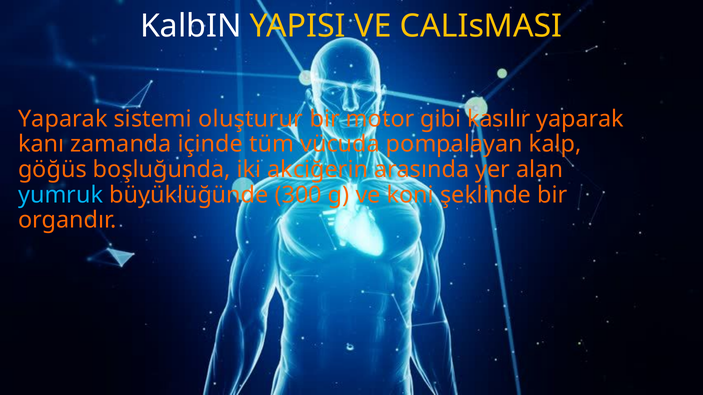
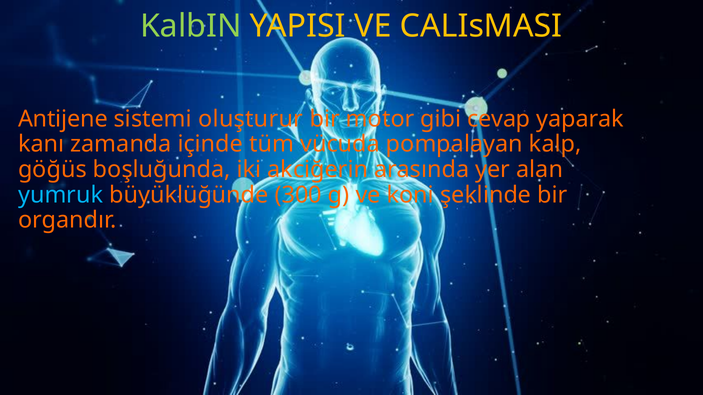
KalbIN colour: white -> light green (191, 26)
Yaparak: Yaparak -> Antijene (63, 119)
kasılır: kasılır -> cevap (499, 119)
